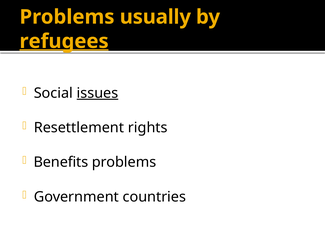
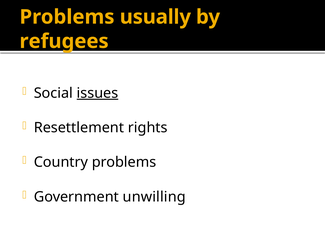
refugees underline: present -> none (64, 41)
Benefits: Benefits -> Country (61, 163)
countries: countries -> unwilling (154, 197)
